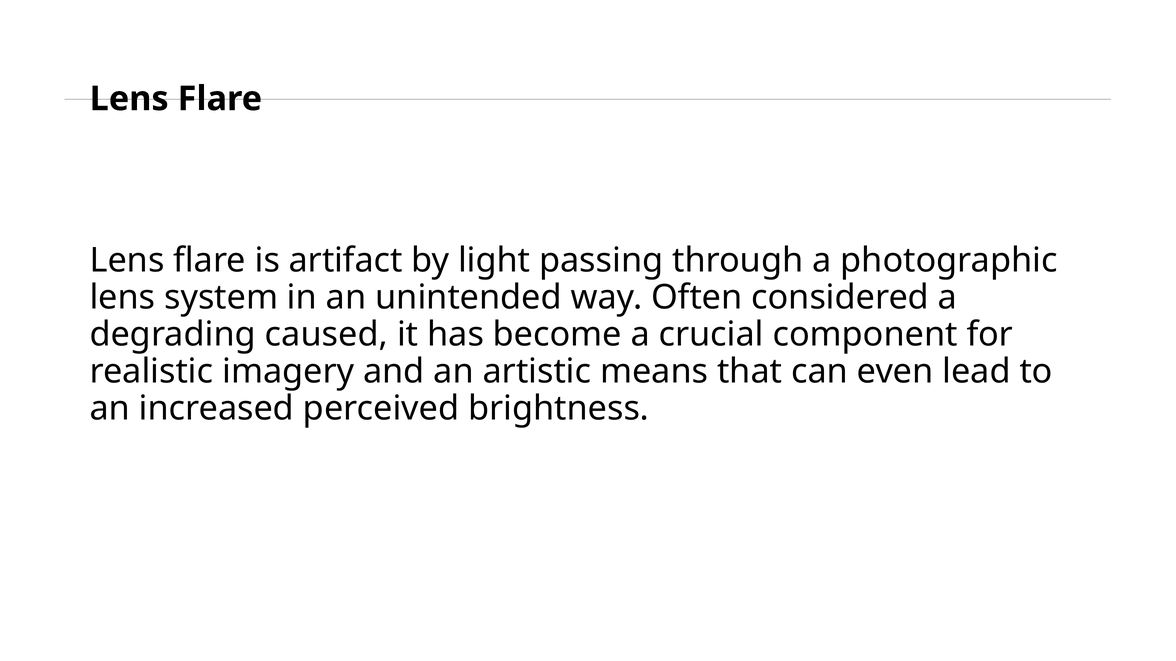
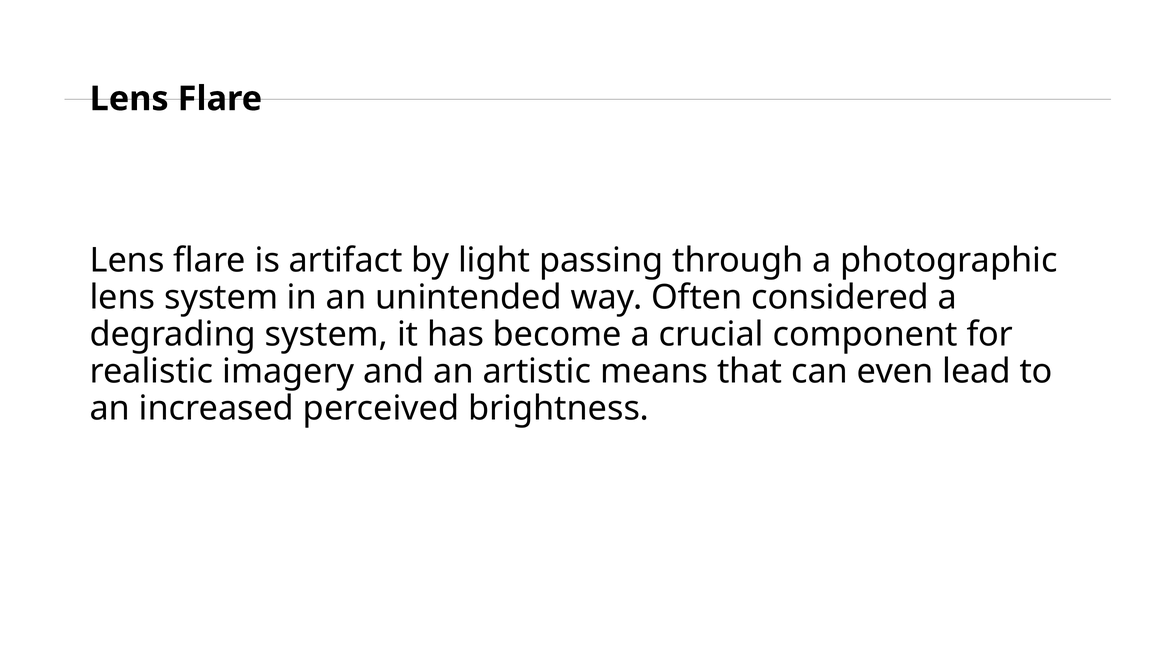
degrading caused: caused -> system (326, 335)
